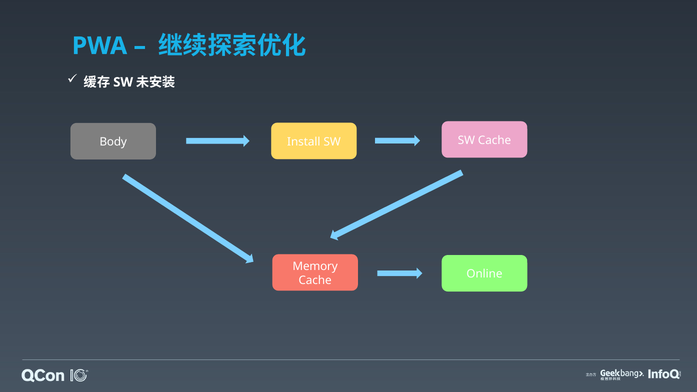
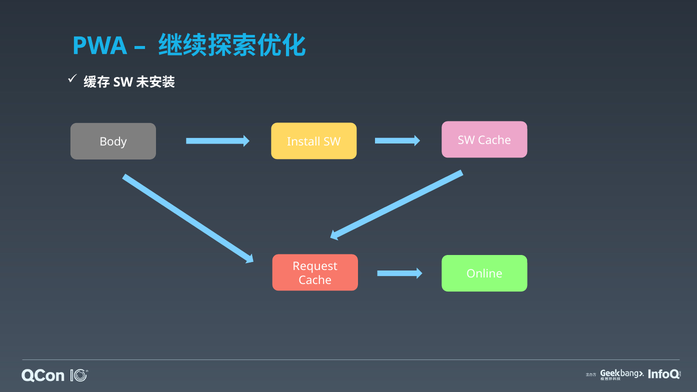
Memory: Memory -> Request (315, 266)
